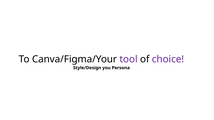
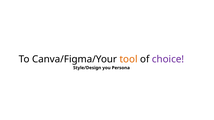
tool colour: purple -> orange (129, 59)
